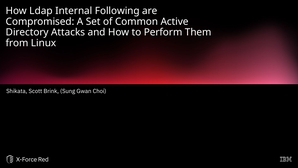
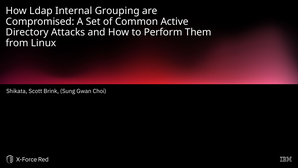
Following: Following -> Grouping (117, 11)
